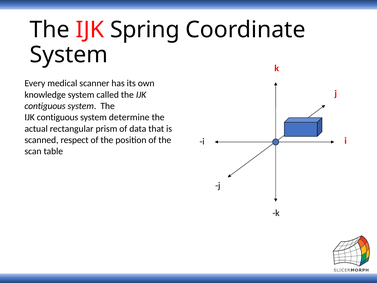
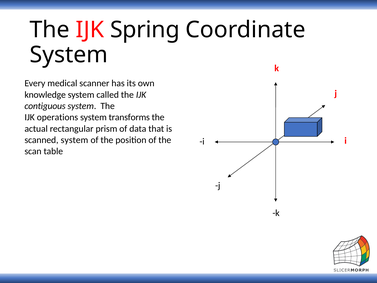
contiguous: contiguous -> operations (57, 117)
determine: determine -> transforms (129, 117)
scanned respect: respect -> system (74, 140)
